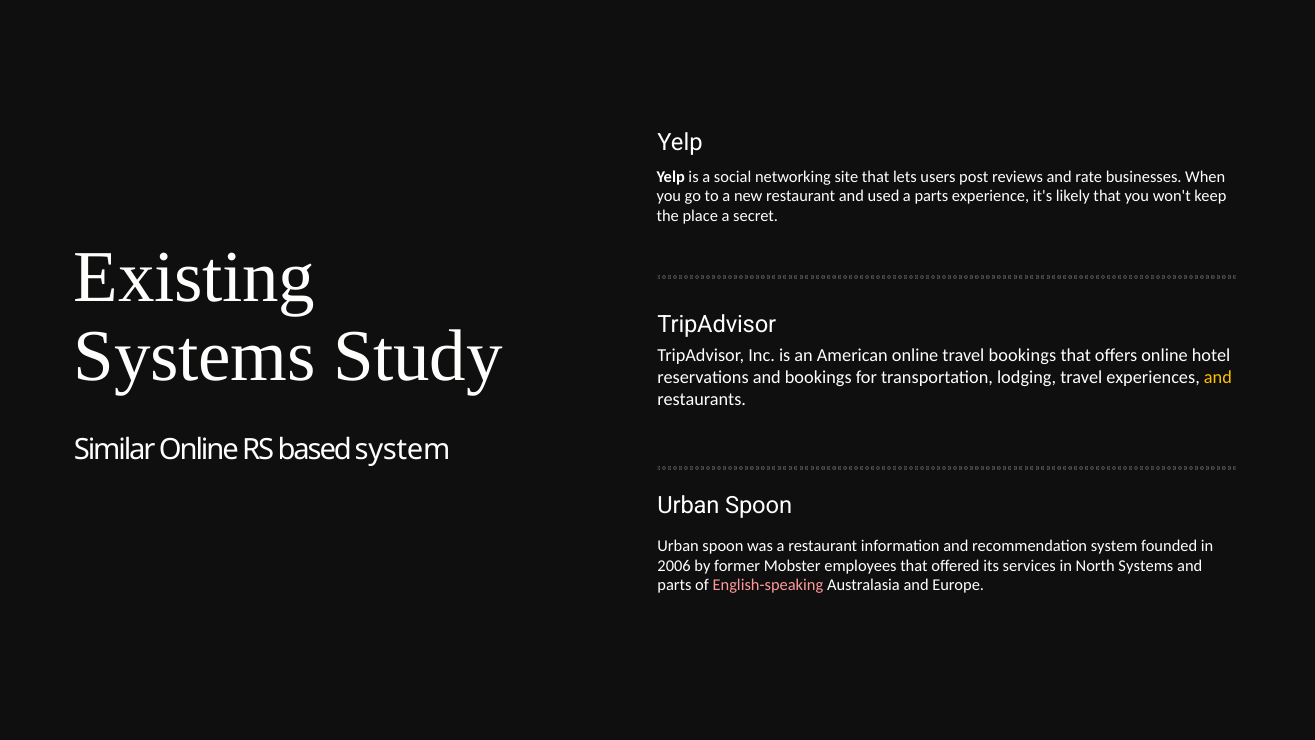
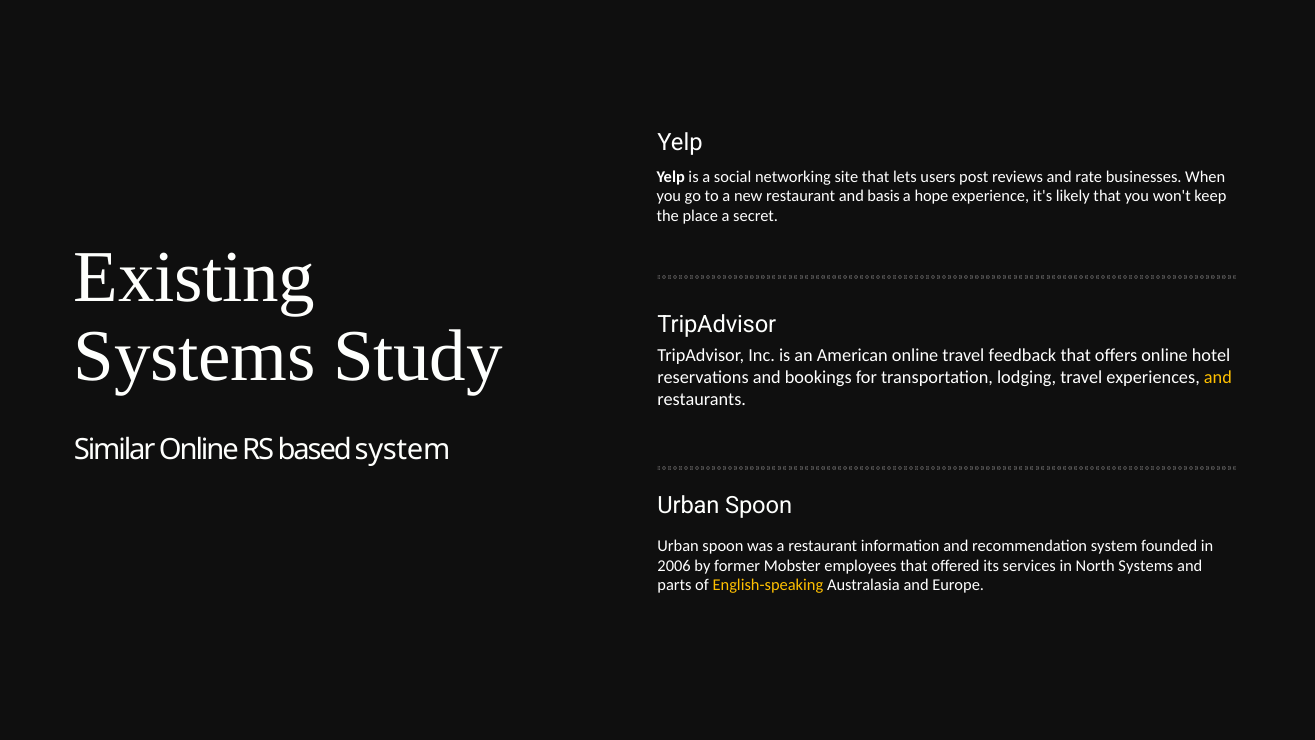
used: used -> basis (884, 196)
a parts: parts -> hope (931, 196)
travel bookings: bookings -> feedback (1022, 355)
English-speaking colour: pink -> yellow (768, 585)
